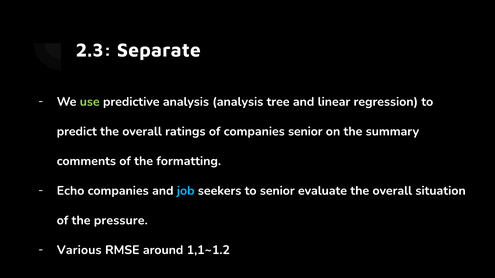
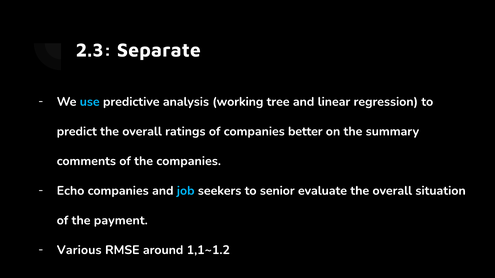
use colour: light green -> light blue (90, 102)
analysis analysis: analysis -> working (238, 102)
companies senior: senior -> better (305, 132)
the formatting: formatting -> companies (189, 161)
pressure: pressure -> payment (121, 221)
